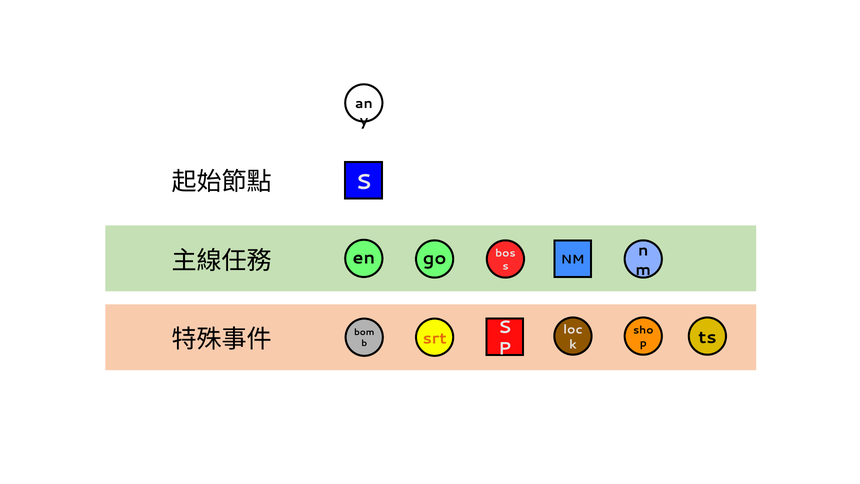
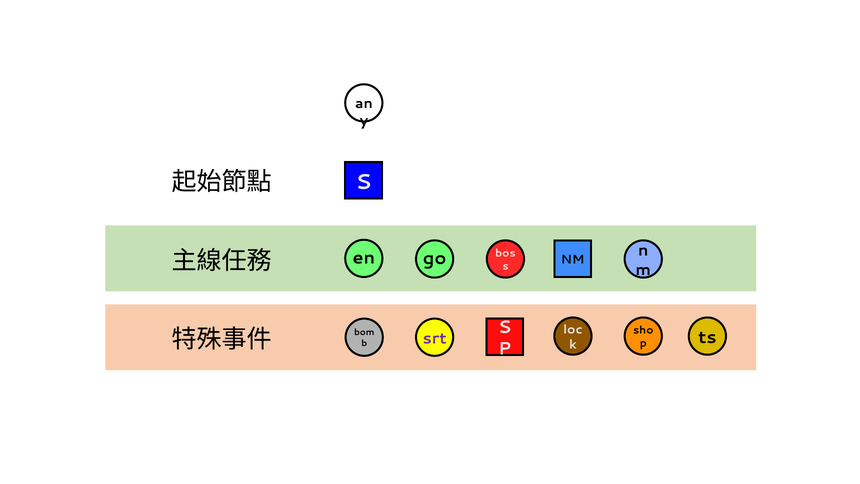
srt colour: orange -> purple (435, 338)
